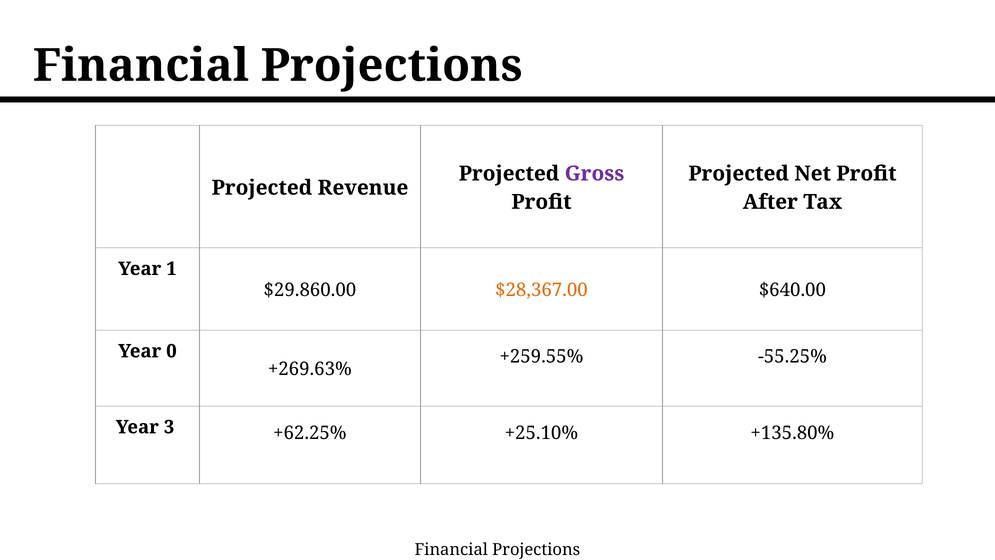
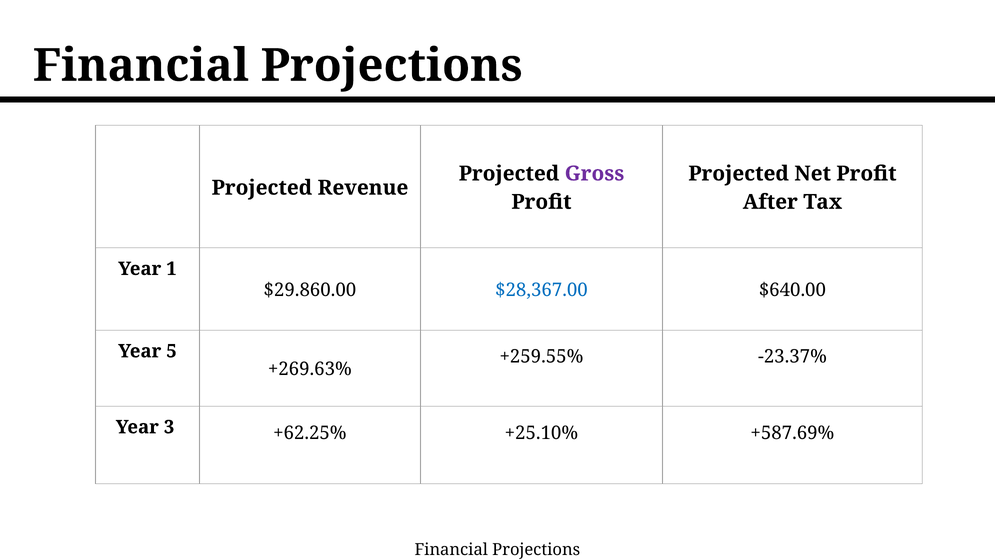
$28,367.00 colour: orange -> blue (541, 290)
0: 0 -> 5 (171, 351)
-55.25%: -55.25% -> -23.37% (792, 356)
+135.80%: +135.80% -> +587.69% (792, 433)
